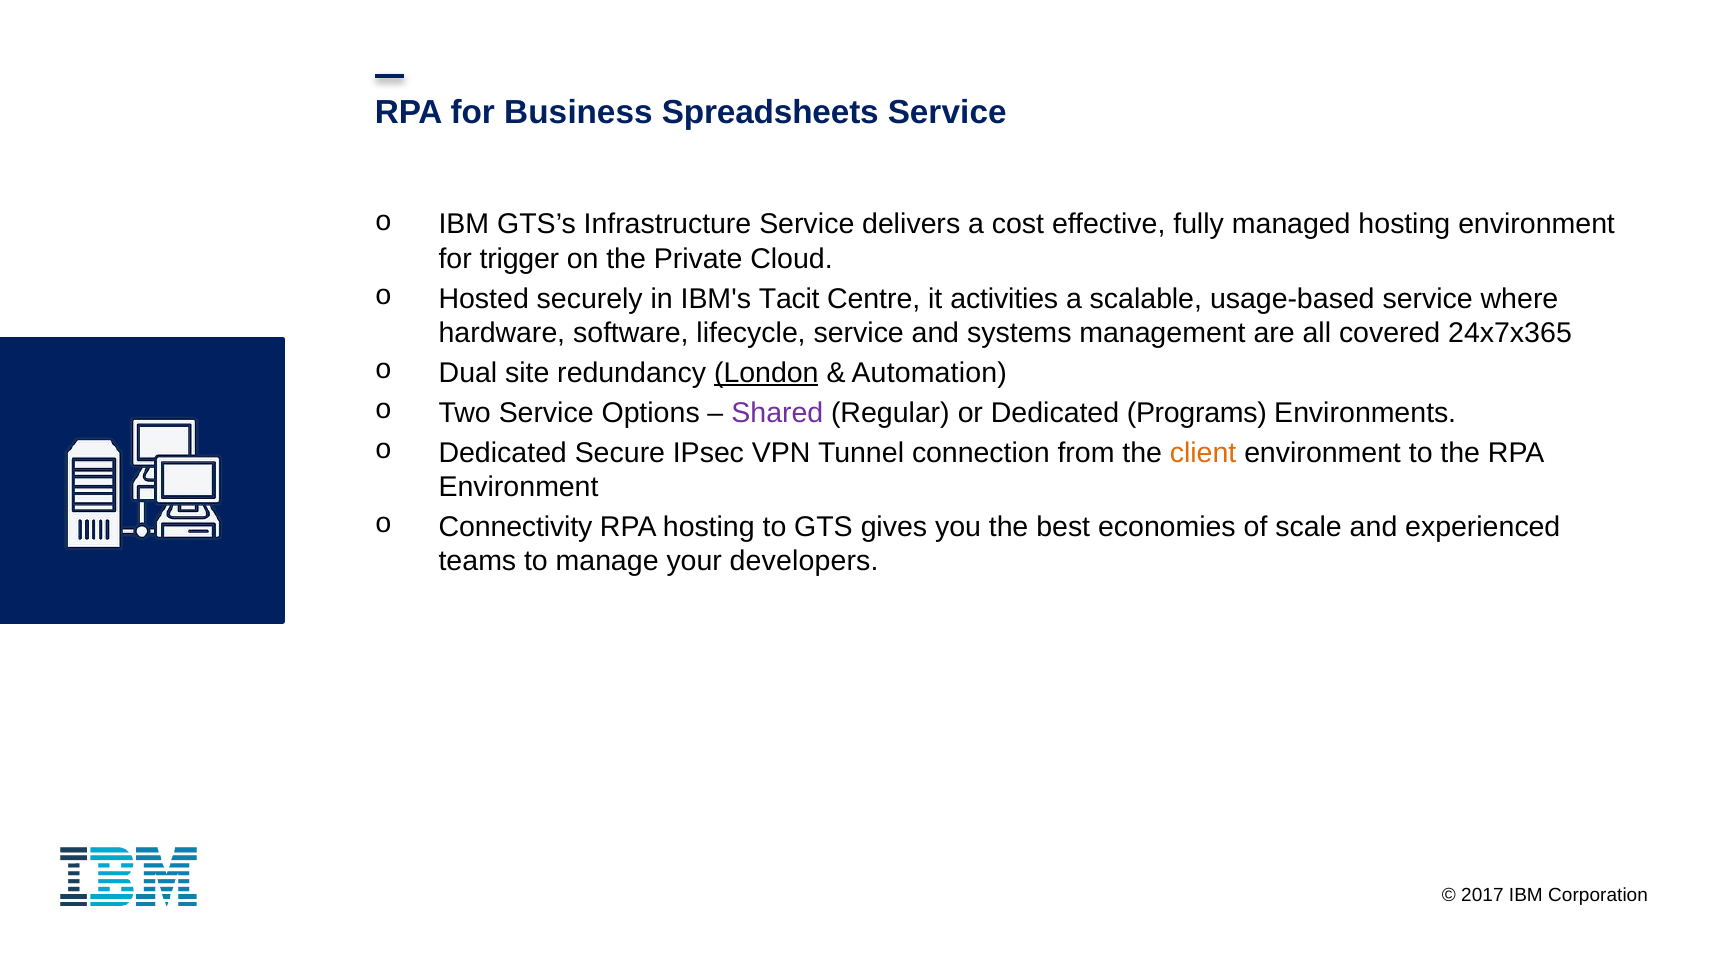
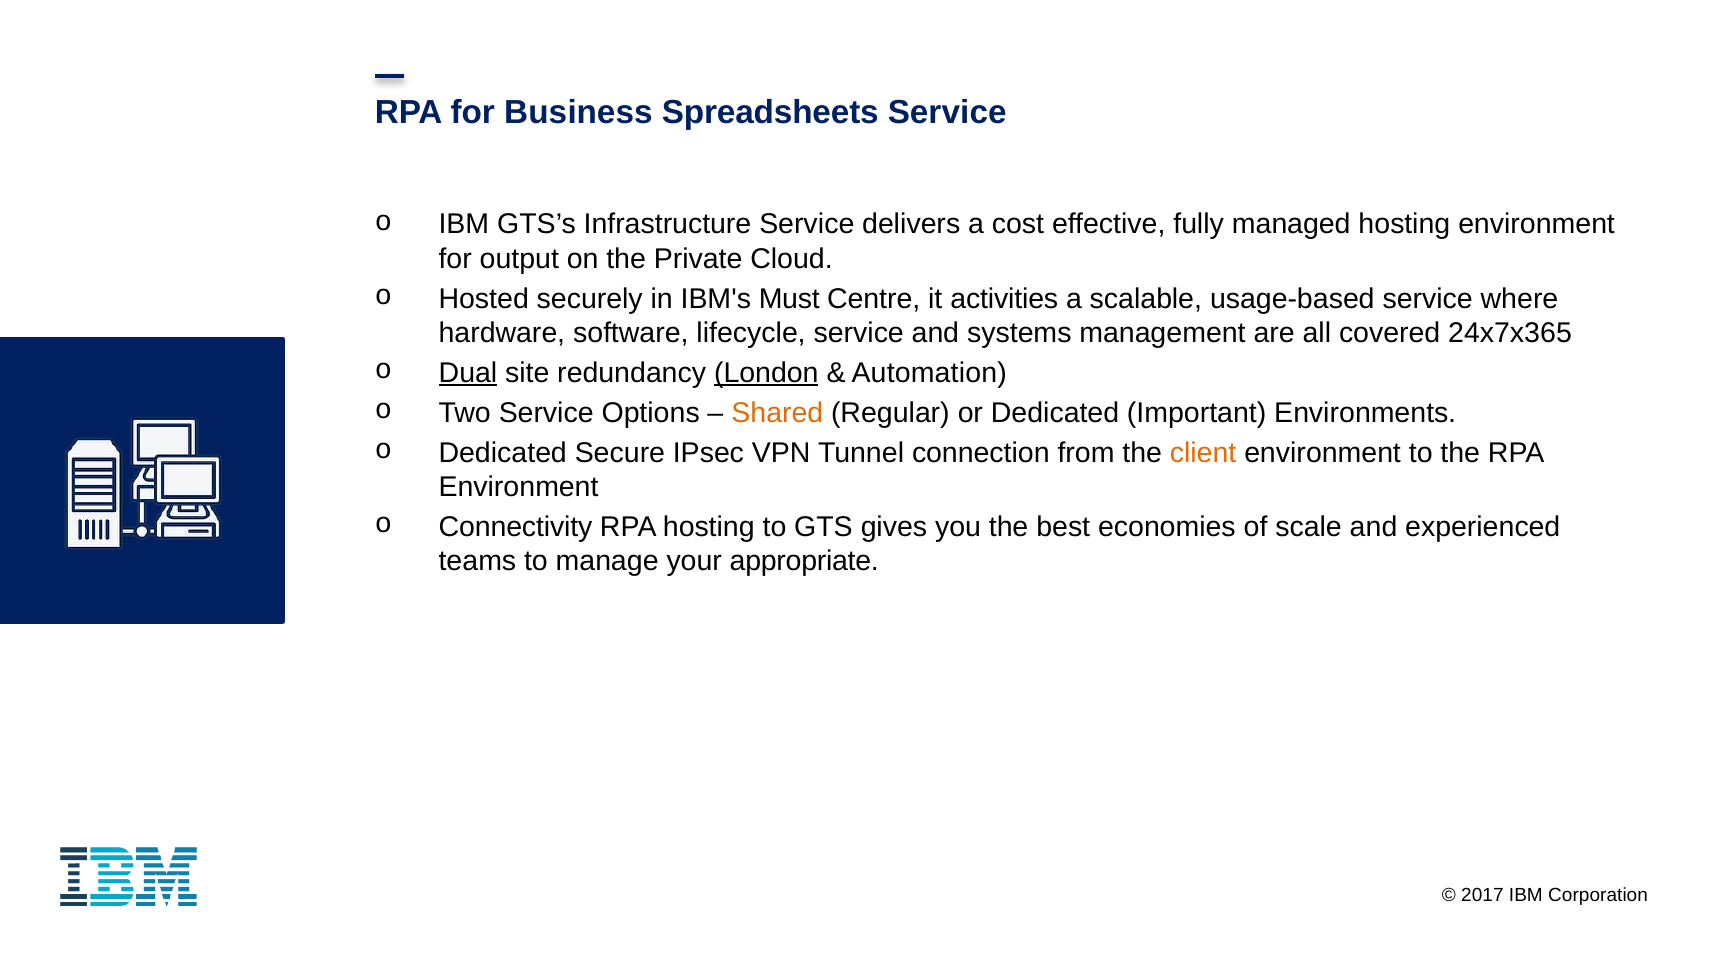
trigger: trigger -> output (519, 259)
Tacit: Tacit -> Must (789, 299)
Dual underline: none -> present (468, 373)
Shared colour: purple -> orange (777, 413)
Programs: Programs -> Important (1197, 413)
developers: developers -> appropriate (804, 561)
